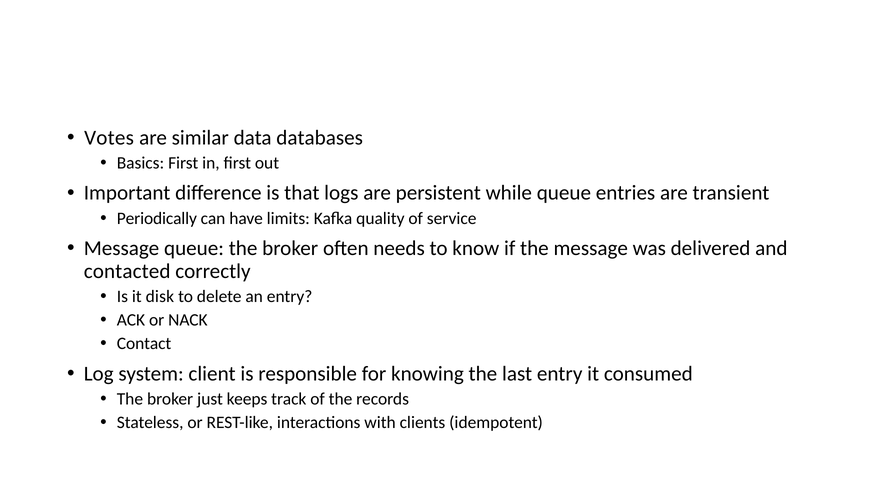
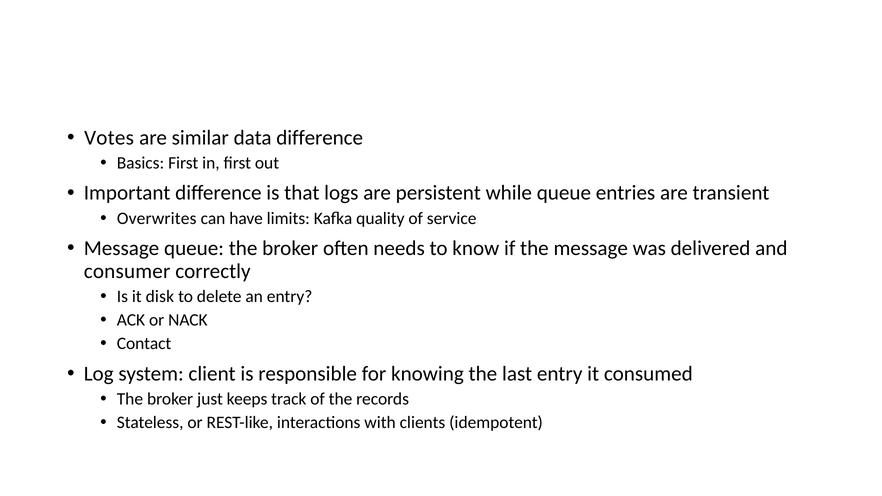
data databases: databases -> difference (320, 138)
Periodically: Periodically -> Overwrites (157, 218)
contacted: contacted -> consumer (127, 271)
